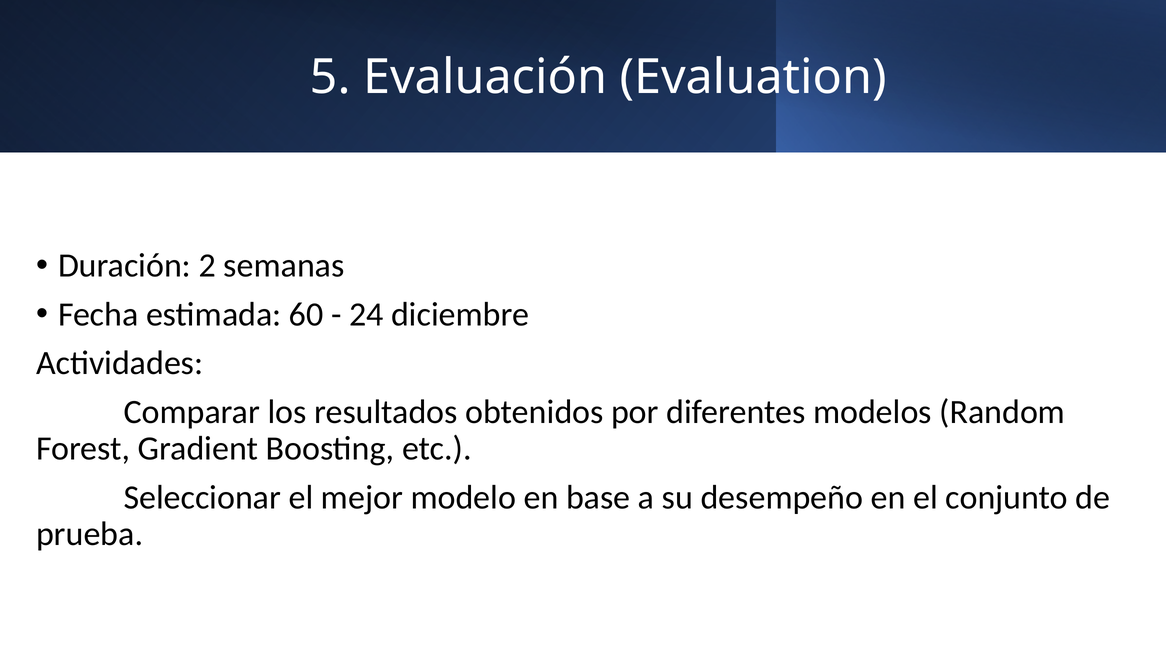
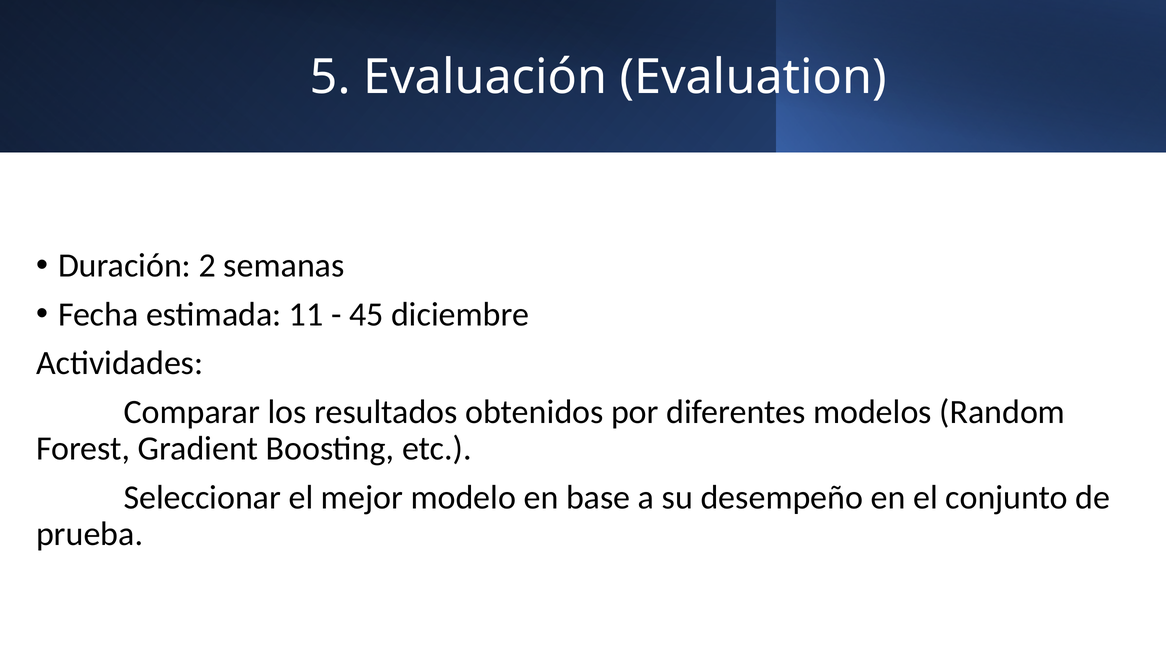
60: 60 -> 11 (306, 314)
24: 24 -> 45 (366, 314)
